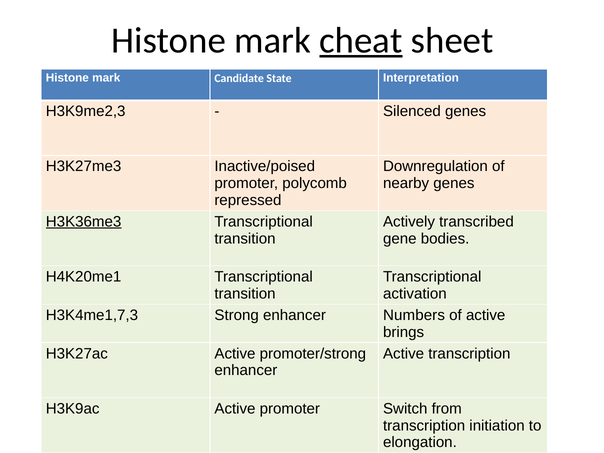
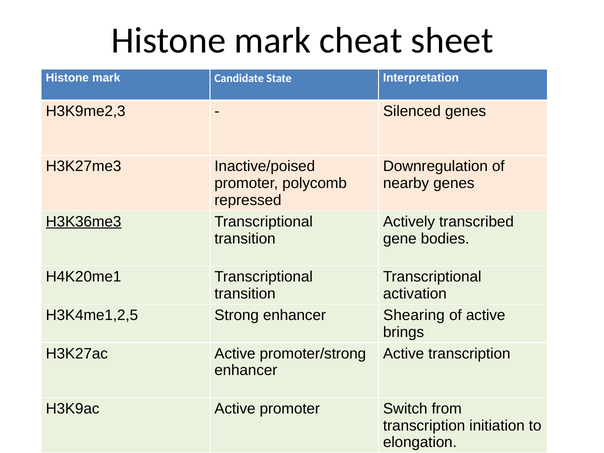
cheat underline: present -> none (361, 40)
H3K4me1,7,3: H3K4me1,7,3 -> H3K4me1,2,5 (92, 315)
Numbers: Numbers -> Shearing (414, 315)
